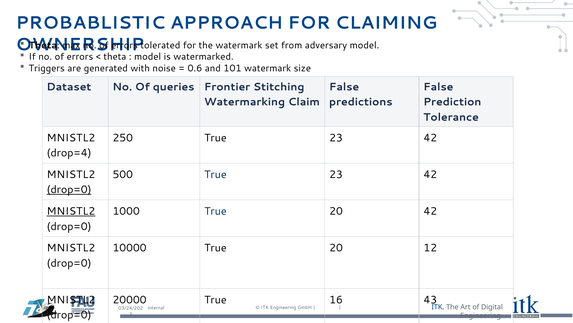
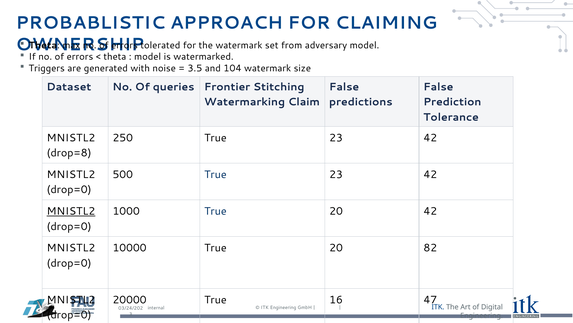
0.6: 0.6 -> 3.5 (195, 68)
101: 101 -> 104 (232, 68)
drop=4: drop=4 -> drop=8 (69, 153)
drop=0 underline: present -> none (69, 189)
12: 12 -> 82 (430, 247)
43: 43 -> 47 (430, 299)
